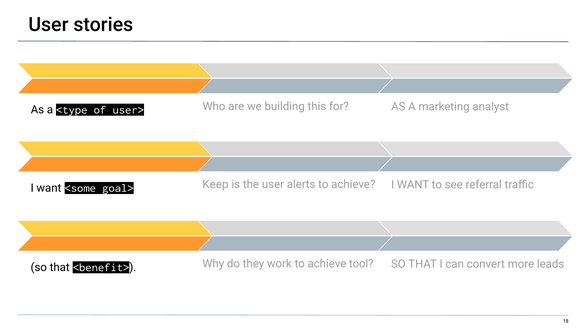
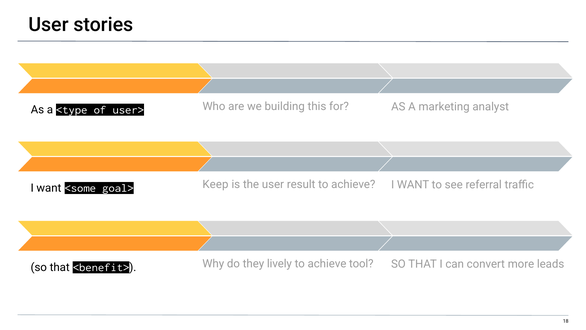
alerts: alerts -> result (301, 184)
work: work -> lively (279, 264)
